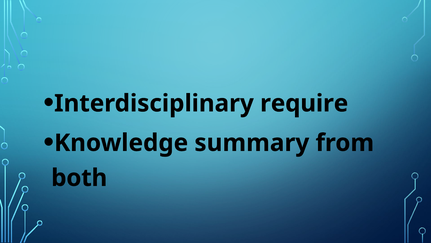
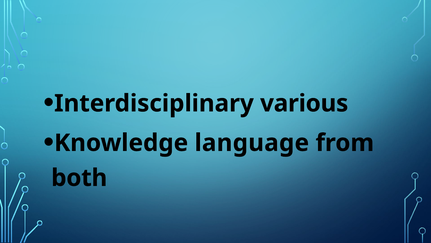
require: require -> various (304, 103)
summary: summary -> language (252, 143)
